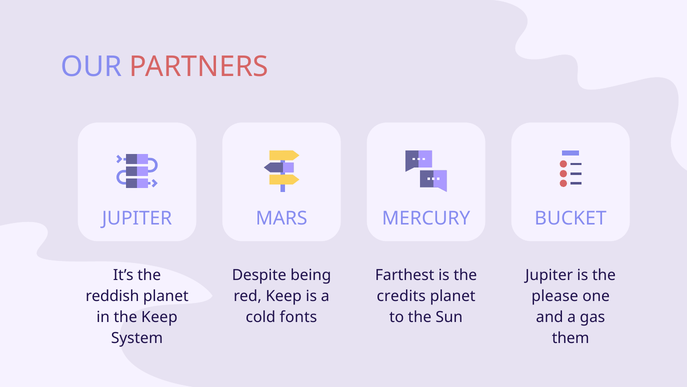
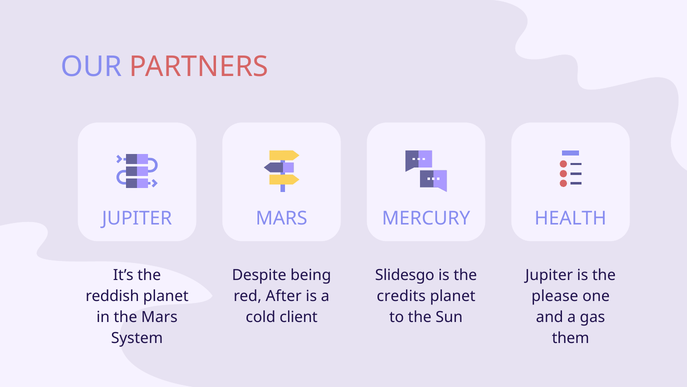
BUCKET: BUCKET -> HEALTH (571, 218)
Farthest: Farthest -> Slidesgo (405, 275)
red Keep: Keep -> After (284, 296)
the Keep: Keep -> Mars (159, 317)
fonts: fonts -> client (299, 317)
